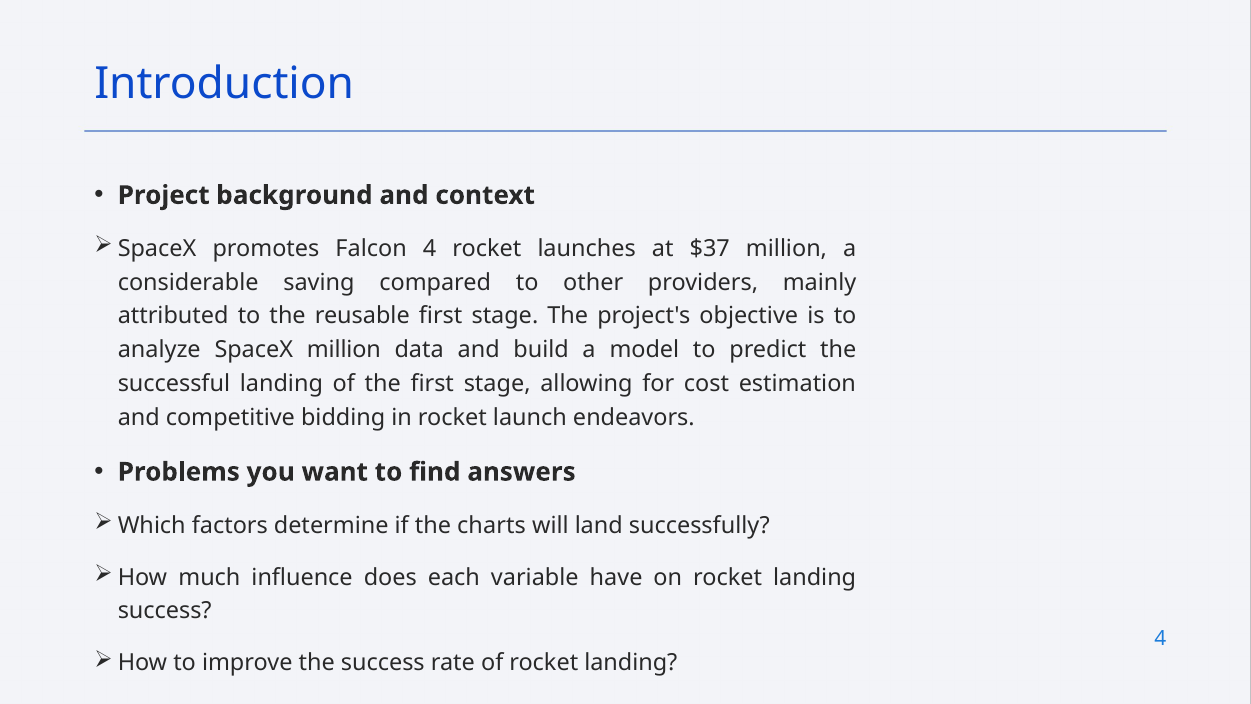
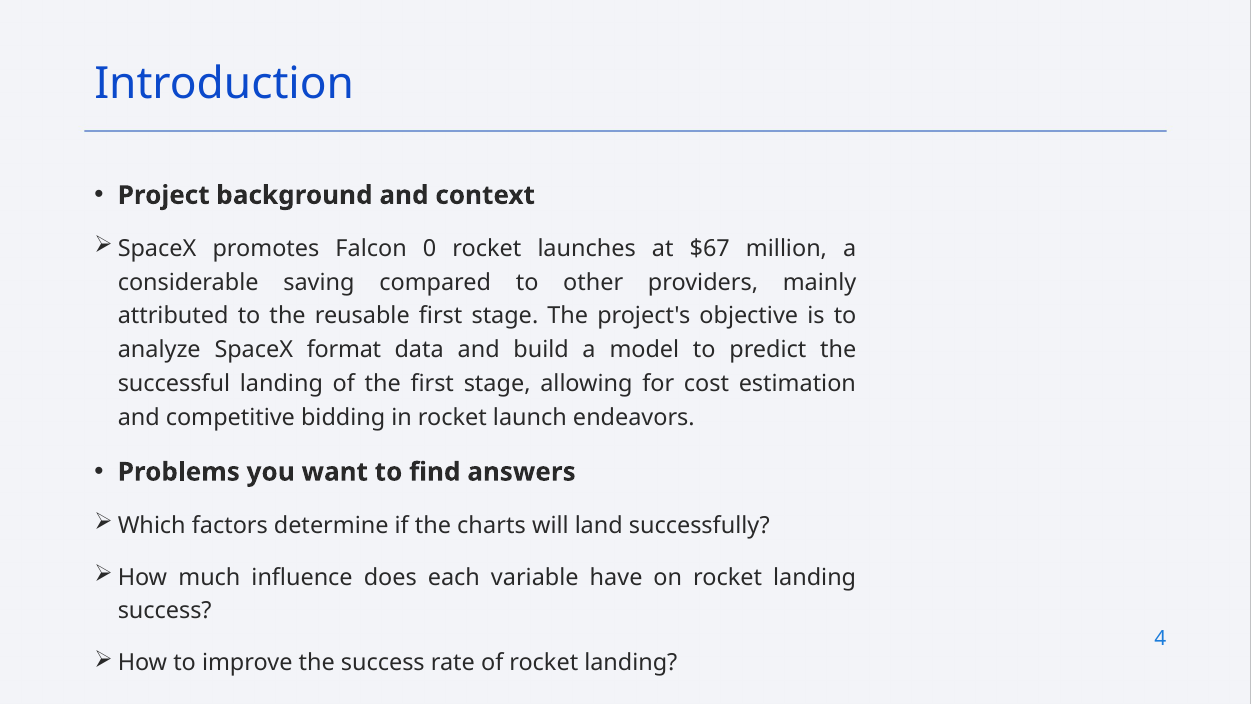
Falcon 4: 4 -> 0 (430, 249)
$37: $37 -> $67 (710, 249)
SpaceX million: million -> format (344, 350)
